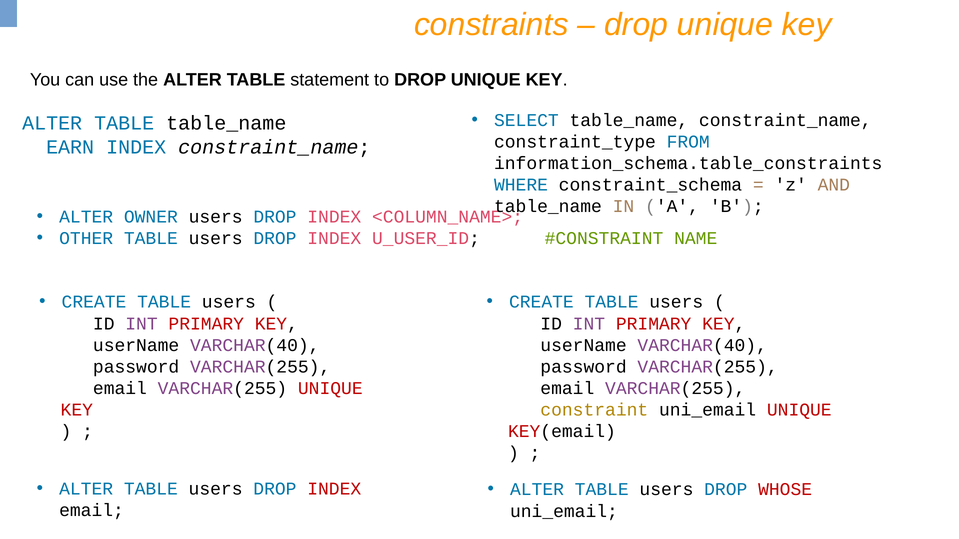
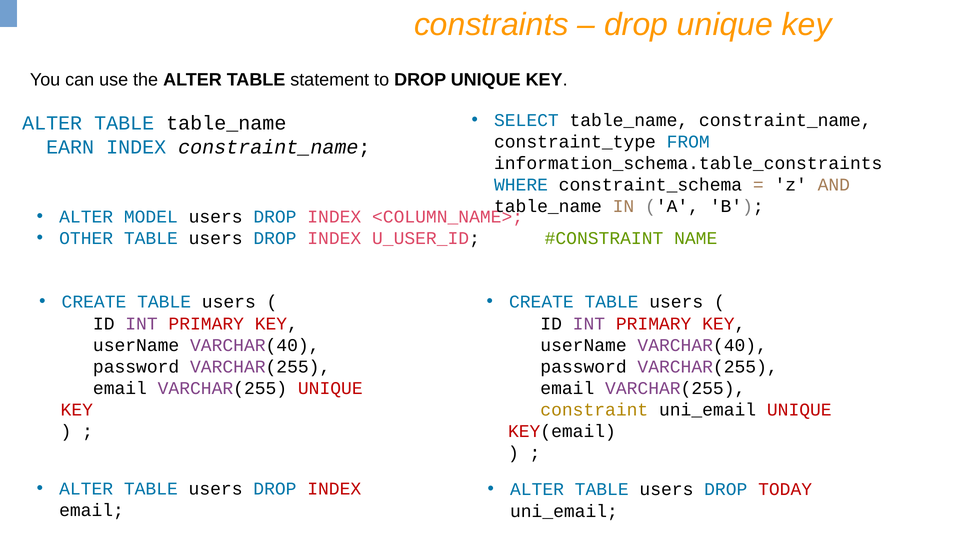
OWNER: OWNER -> MODEL (151, 217)
WHOSE: WHOSE -> TODAY (785, 490)
